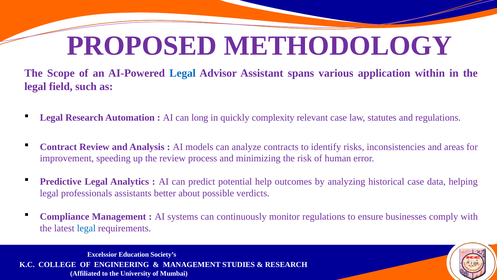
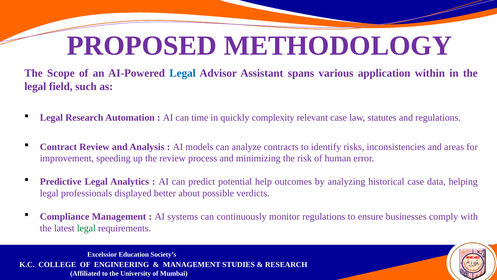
long: long -> time (200, 118)
assistants: assistants -> displayed (133, 193)
legal colour: blue -> green (86, 228)
